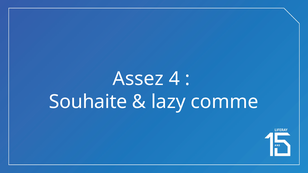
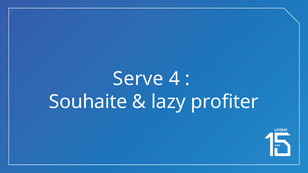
Assez: Assez -> Serve (138, 79)
comme: comme -> profiter (225, 102)
